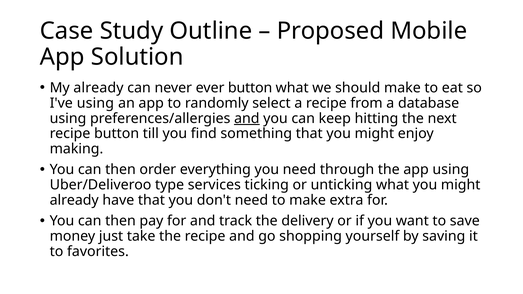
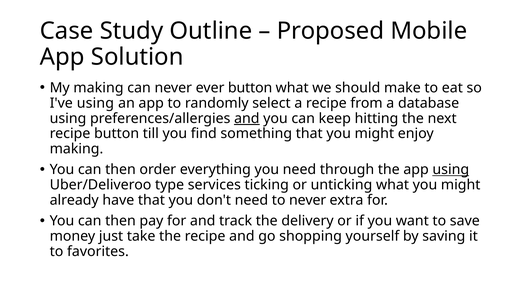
My already: already -> making (98, 88)
using underline: none -> present (451, 170)
to make: make -> never (308, 200)
